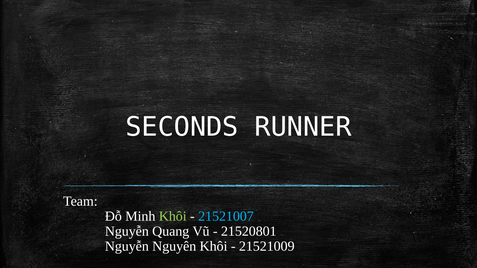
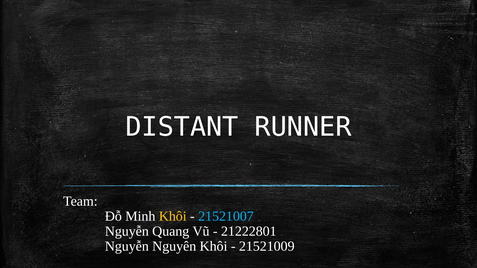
SECONDS: SECONDS -> DISTANT (182, 127)
Khôi colour: light green -> yellow (173, 217)
21520801: 21520801 -> 21222801 (249, 232)
